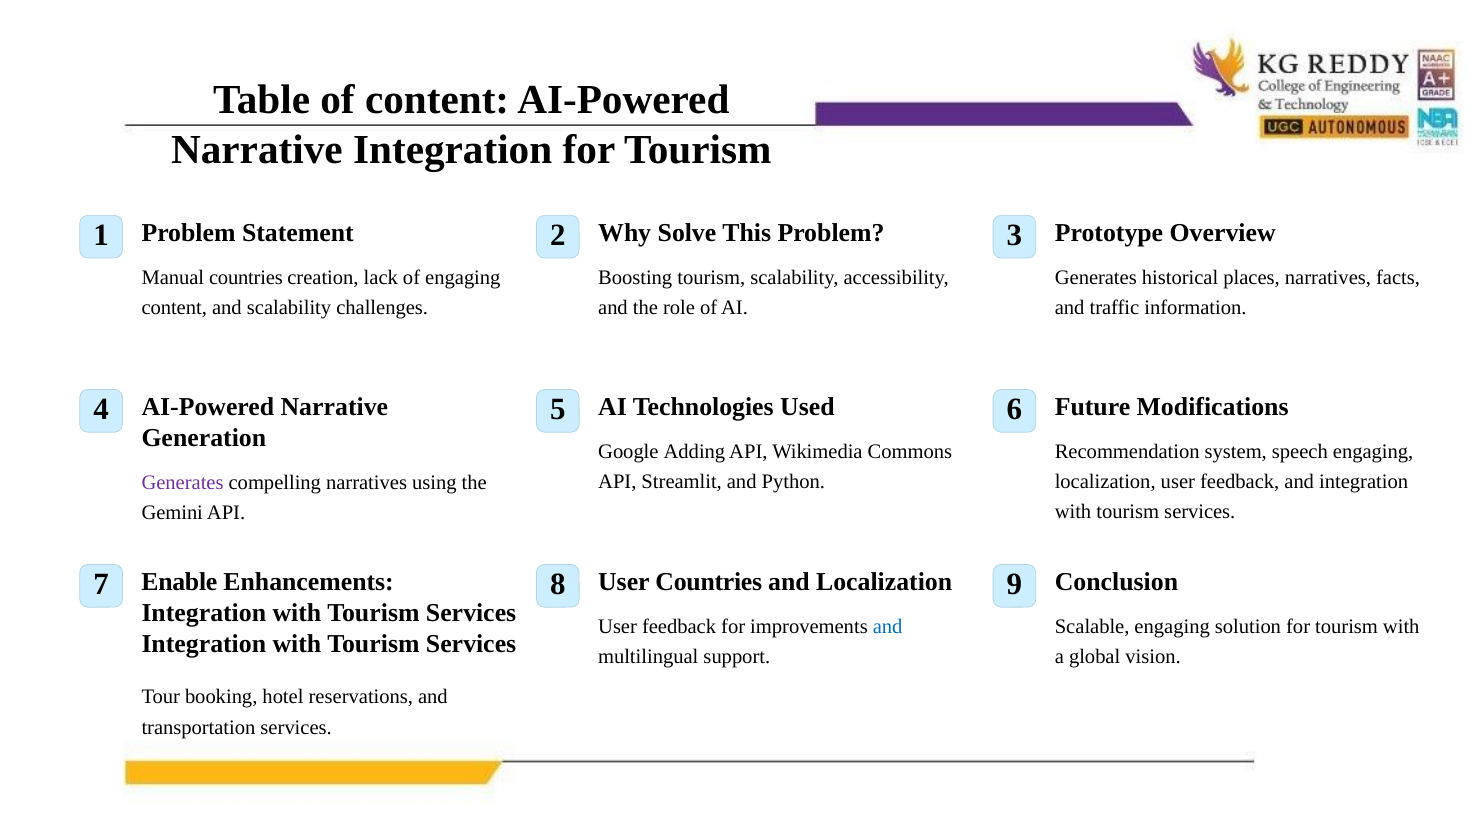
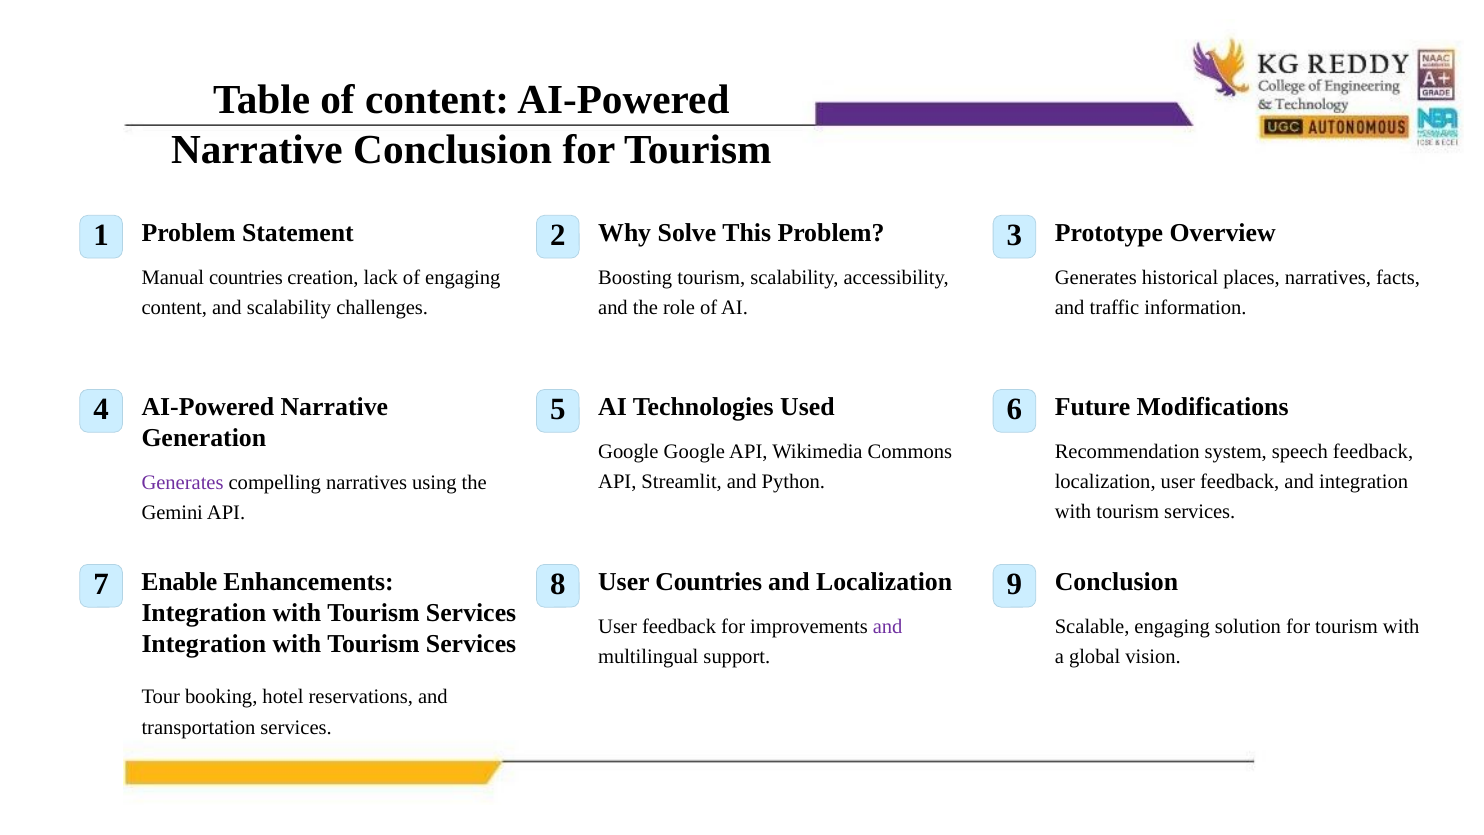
Narrative Integration: Integration -> Conclusion (453, 150)
Google Adding: Adding -> Google (694, 451)
speech engaging: engaging -> feedback (1373, 451)
and colour: blue -> purple (888, 626)
